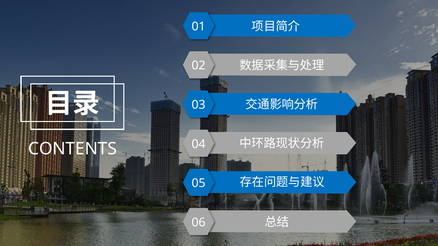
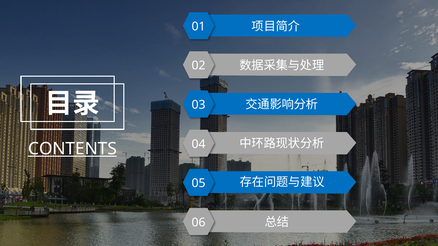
CONTENTS underline: none -> present (72, 149)
